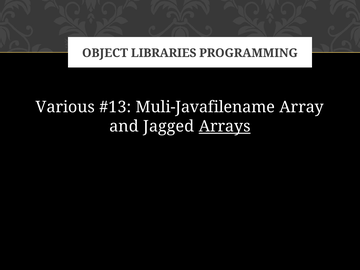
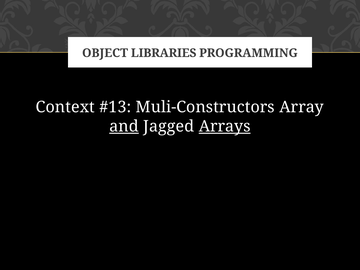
Various: Various -> Context (65, 107)
Muli-Javafilename: Muli-Javafilename -> Muli-Constructors (205, 107)
and underline: none -> present (124, 126)
